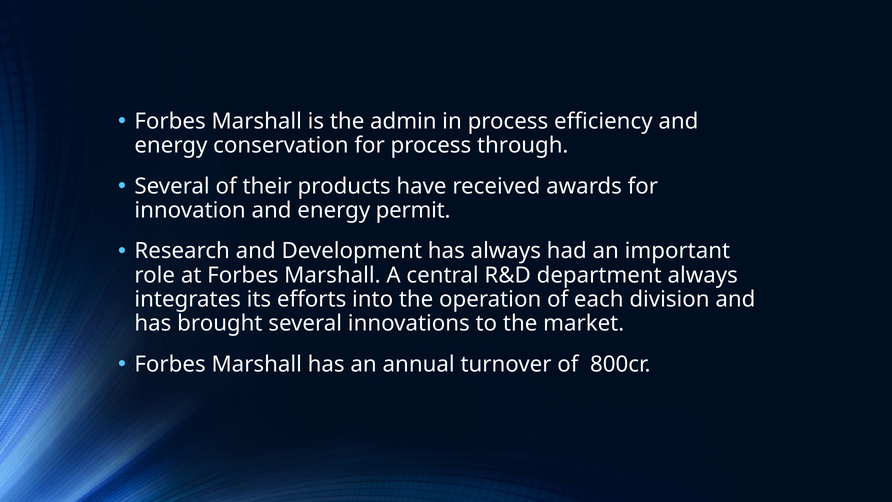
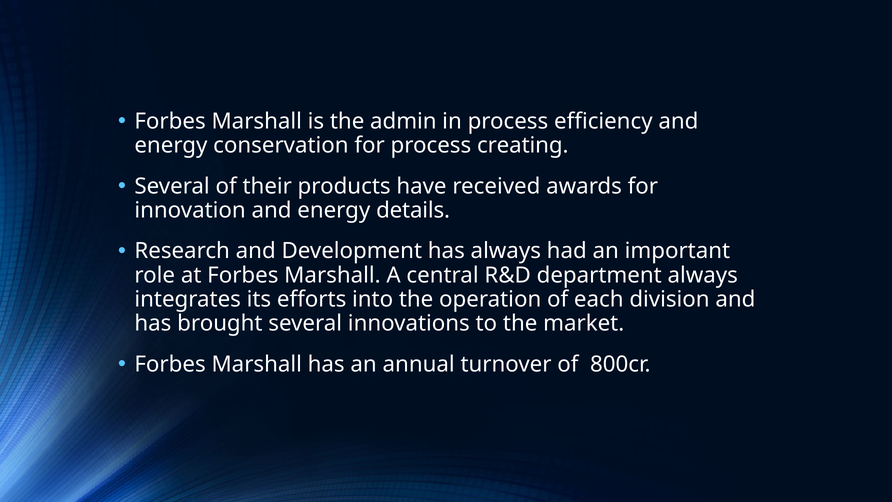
through: through -> creating (523, 145)
permit: permit -> details (413, 210)
